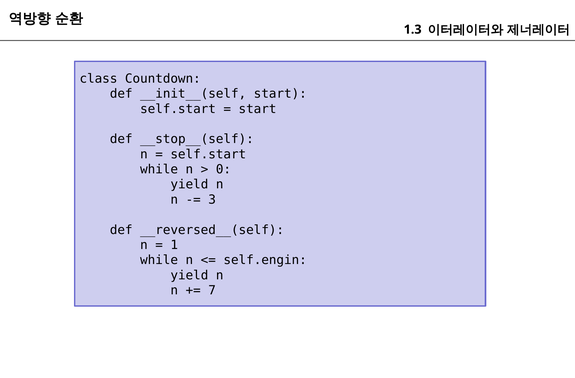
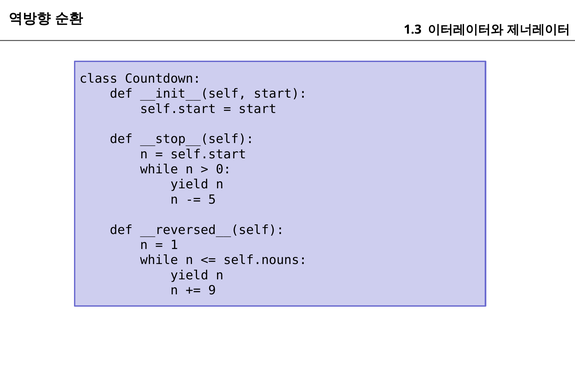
3: 3 -> 5 (212, 199)
self.engin: self.engin -> self.nouns (265, 260)
7: 7 -> 9 (212, 290)
